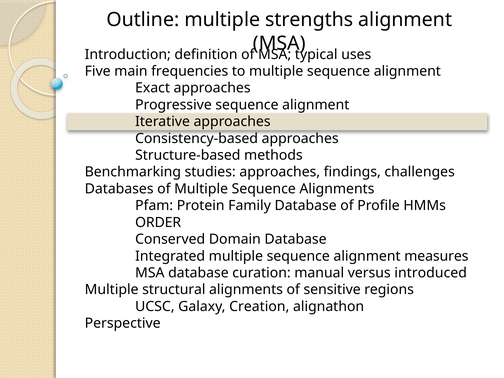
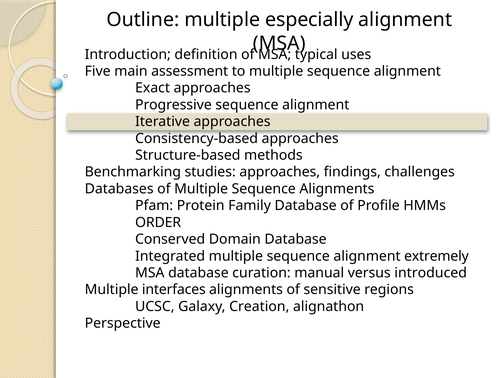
strengths: strengths -> especially (309, 20)
frequencies: frequencies -> assessment (190, 71)
measures: measures -> extremely (436, 256)
structural: structural -> interfaces (174, 290)
